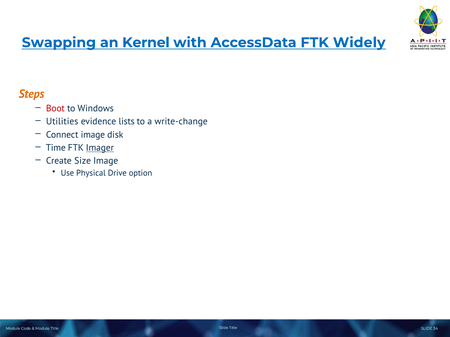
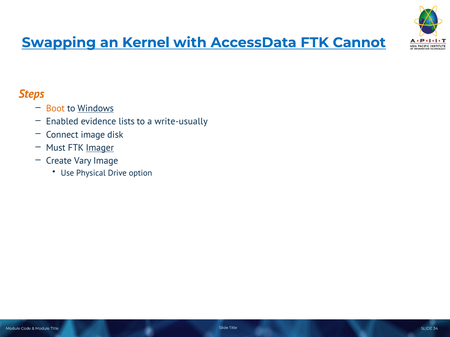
Widely: Widely -> Cannot (359, 43)
Boot colour: red -> orange (55, 109)
Windows underline: none -> present (96, 109)
Utilities: Utilities -> Enabled (62, 122)
write-change: write-change -> write-usually (181, 122)
Time: Time -> Must (56, 148)
Size: Size -> Vary (83, 161)
